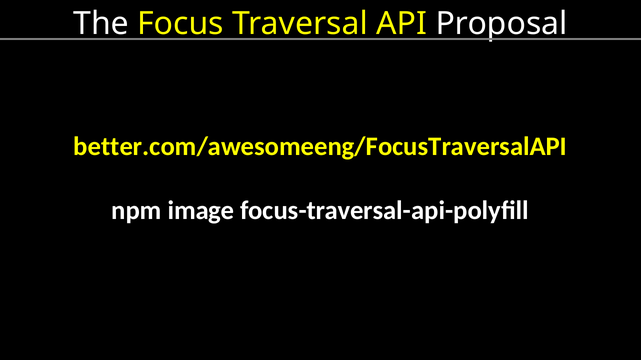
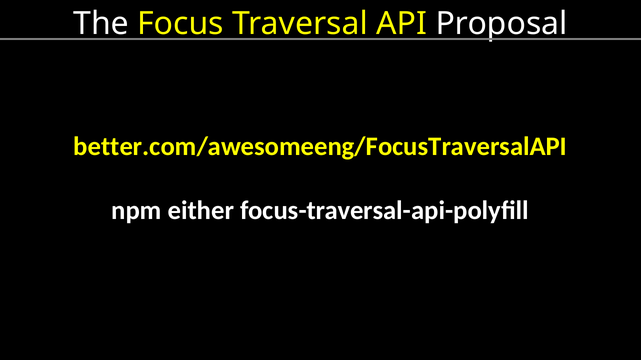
image: image -> either (201, 211)
